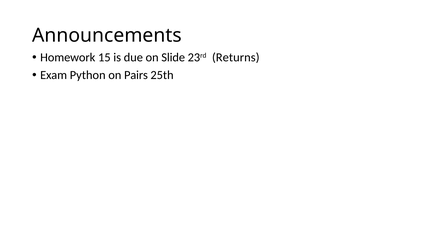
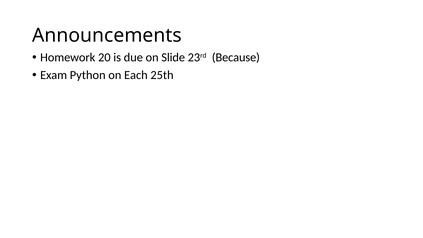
15: 15 -> 20 (104, 57)
Returns: Returns -> Because (236, 57)
Pairs: Pairs -> Each (136, 75)
